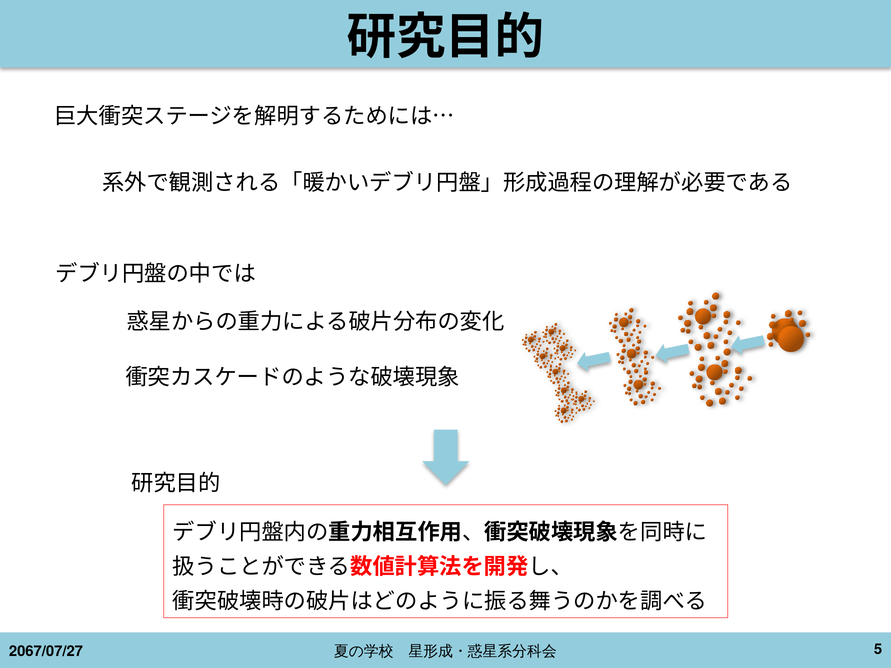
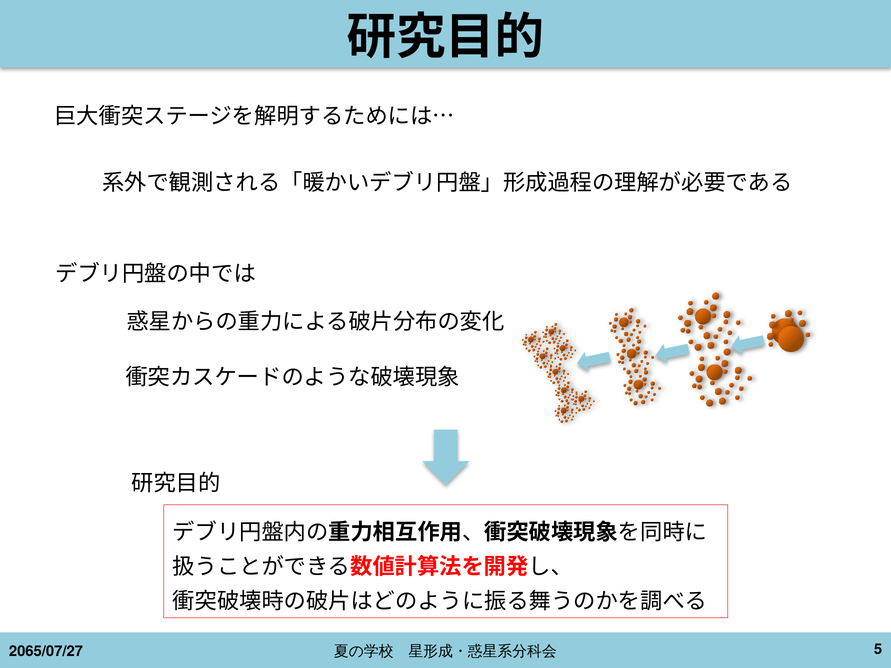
2067/07/27: 2067/07/27 -> 2065/07/27 (46, 651)
